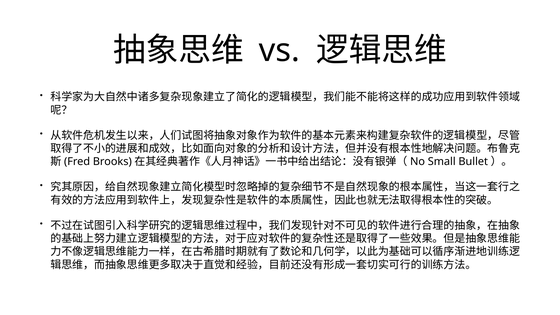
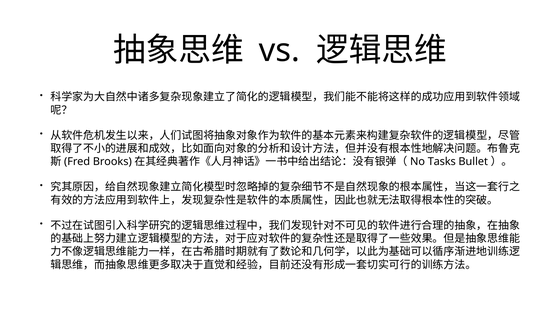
Small: Small -> Tasks (442, 162)
